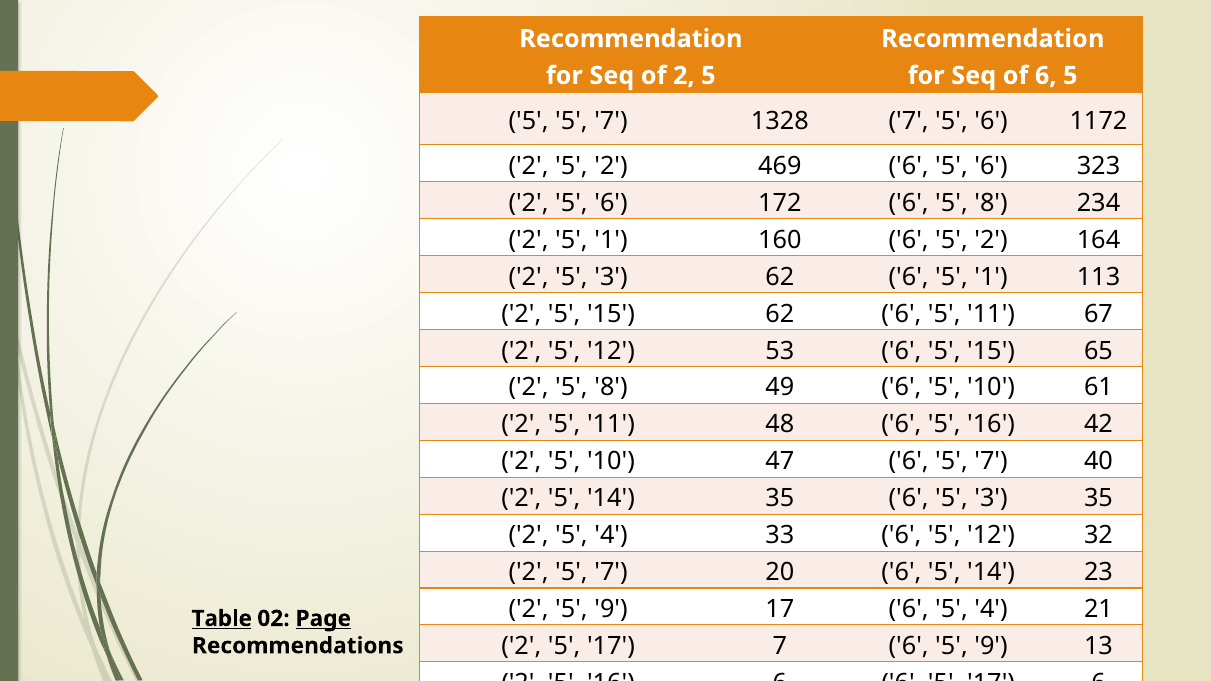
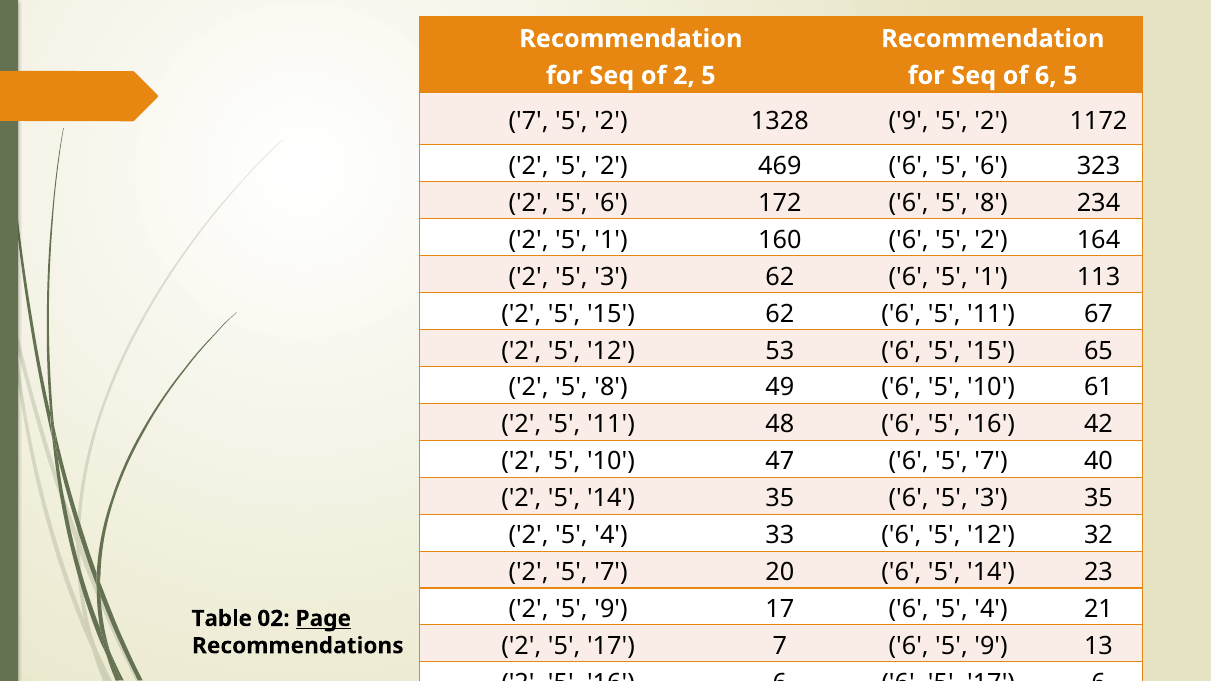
5: 5 -> 7 (529, 121)
7: 7 -> 2 (611, 121)
1328 7: 7 -> 9 (909, 121)
6: 6 -> 2 (991, 121)
Table underline: present -> none (222, 619)
